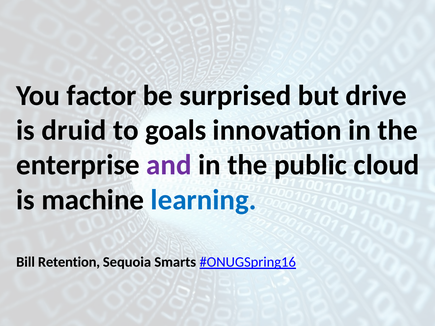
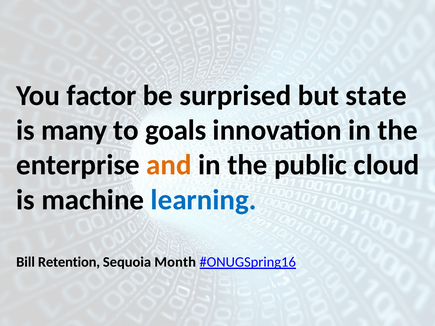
drive: drive -> state (376, 96)
druid: druid -> many (74, 130)
and colour: purple -> orange (169, 165)
Smarts: Smarts -> Month (175, 262)
